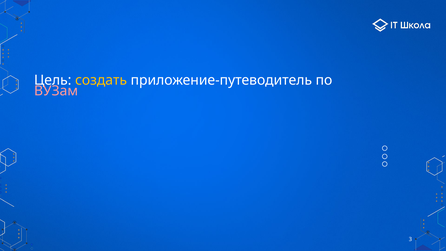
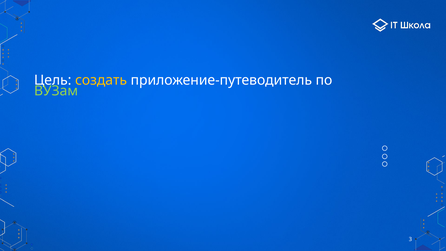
ВУЗам colour: pink -> light green (56, 91)
